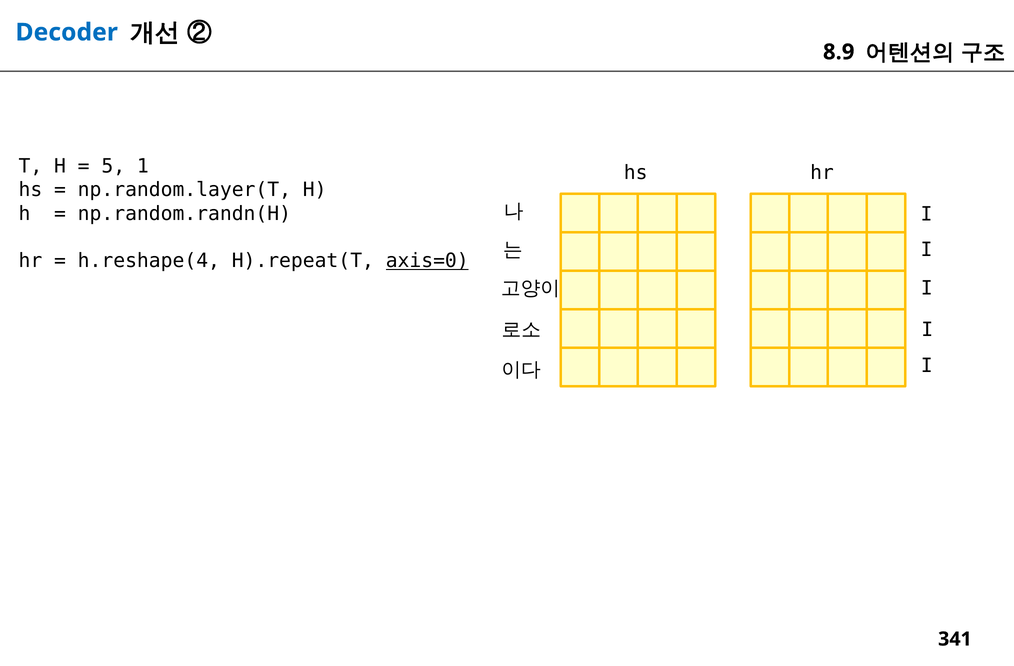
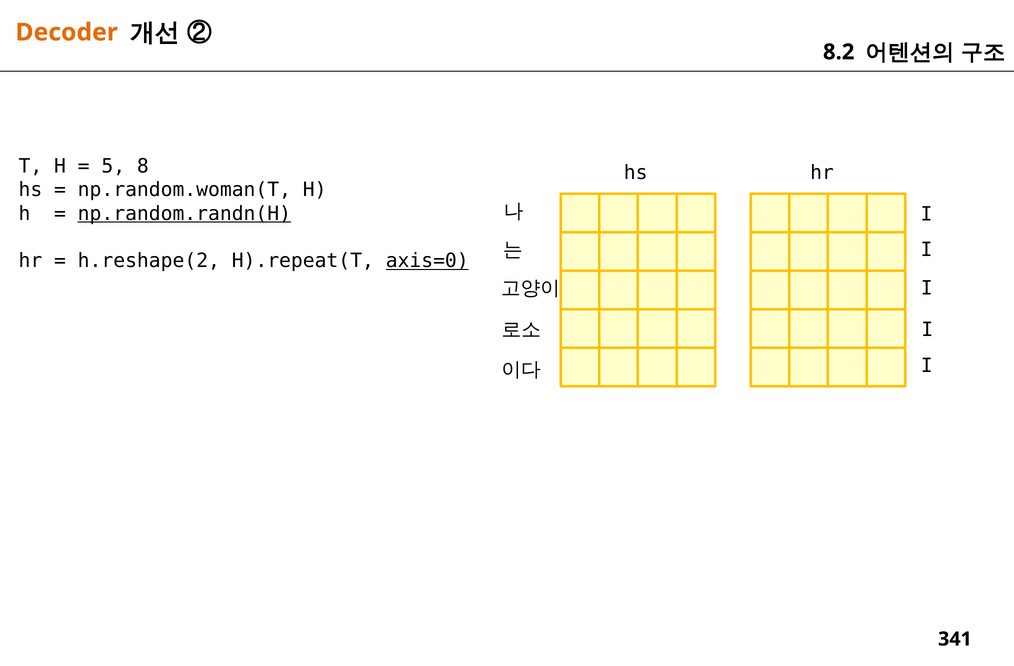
Decoder colour: blue -> orange (67, 32)
8.9: 8.9 -> 8.2 (839, 52)
1: 1 -> 8 (143, 166)
np.random.layer(T: np.random.layer(T -> np.random.woman(T (184, 190)
np.random.randn(H underline: none -> present (184, 214)
h.reshape(4: h.reshape(4 -> h.reshape(2 (149, 261)
